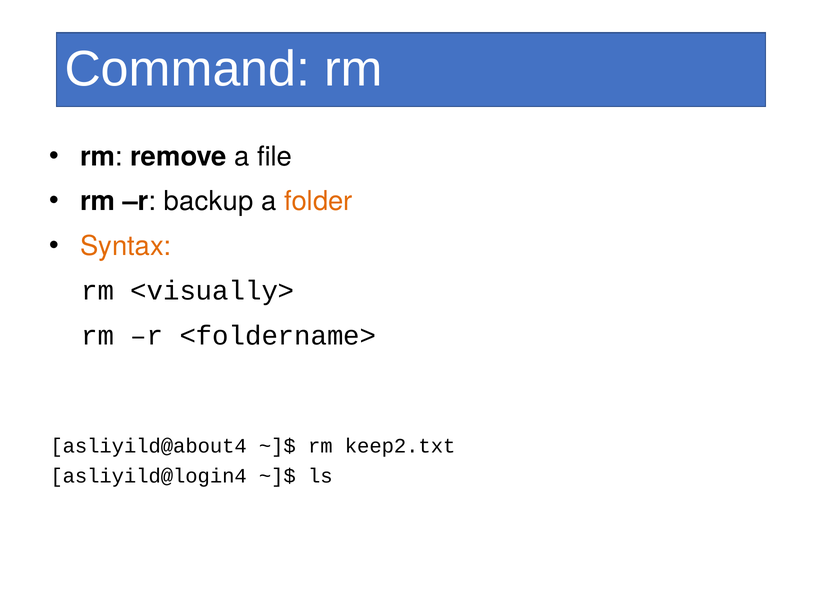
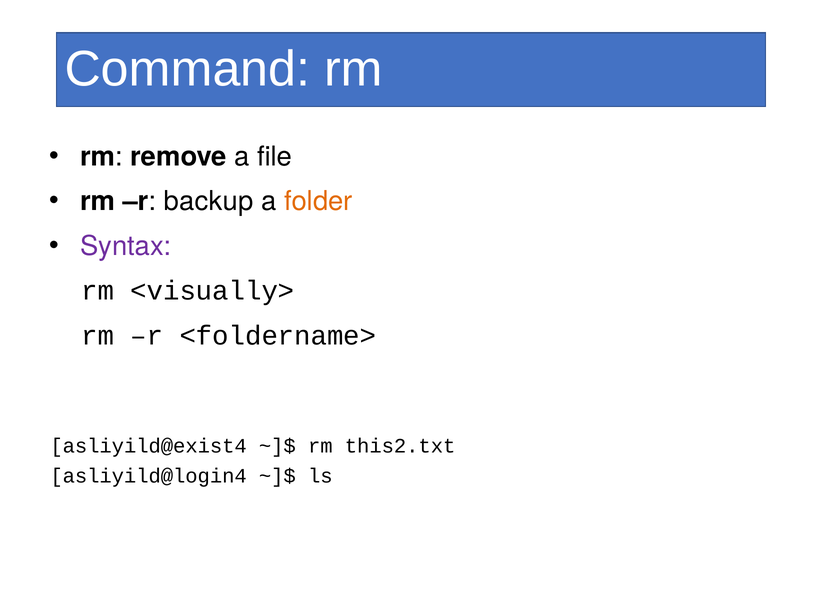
Syntax colour: orange -> purple (126, 246)
asliyild@about4: asliyild@about4 -> asliyild@exist4 (149, 446)
keep2.txt: keep2.txt -> this2.txt (400, 446)
